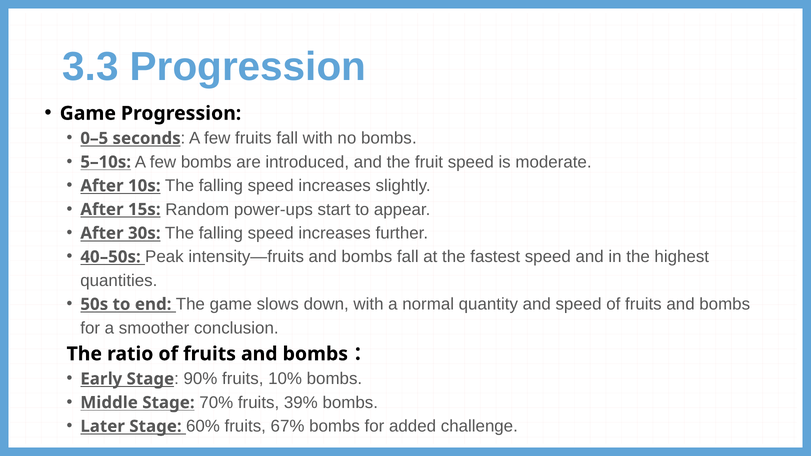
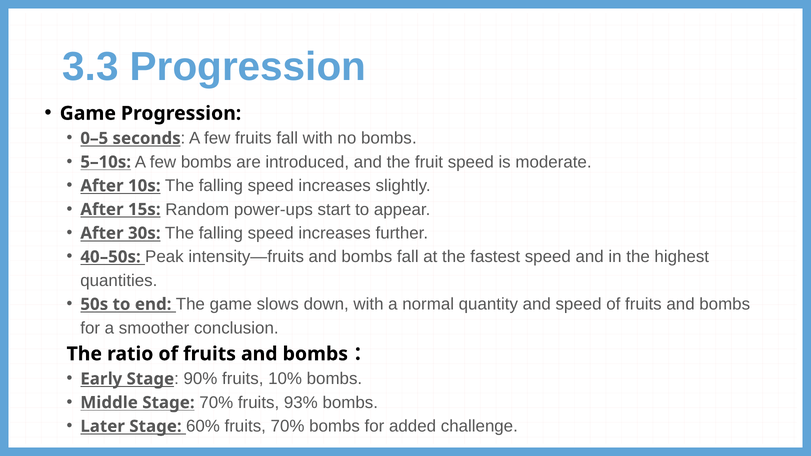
39%: 39% -> 93% (301, 403)
fruits 67%: 67% -> 70% (288, 426)
